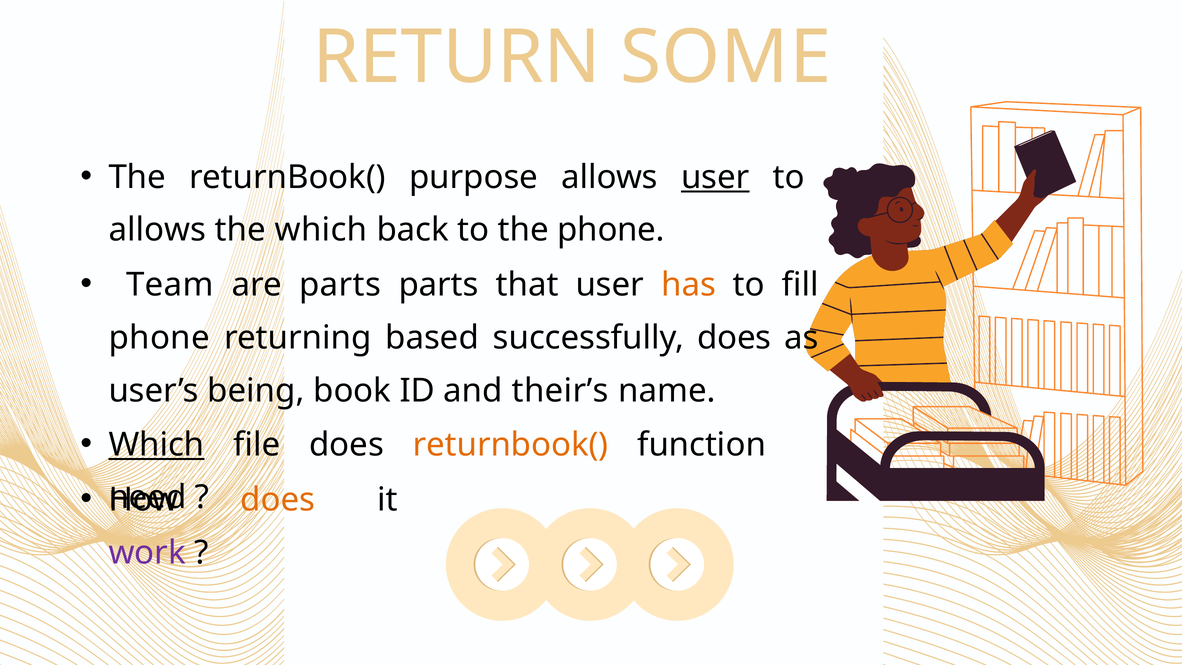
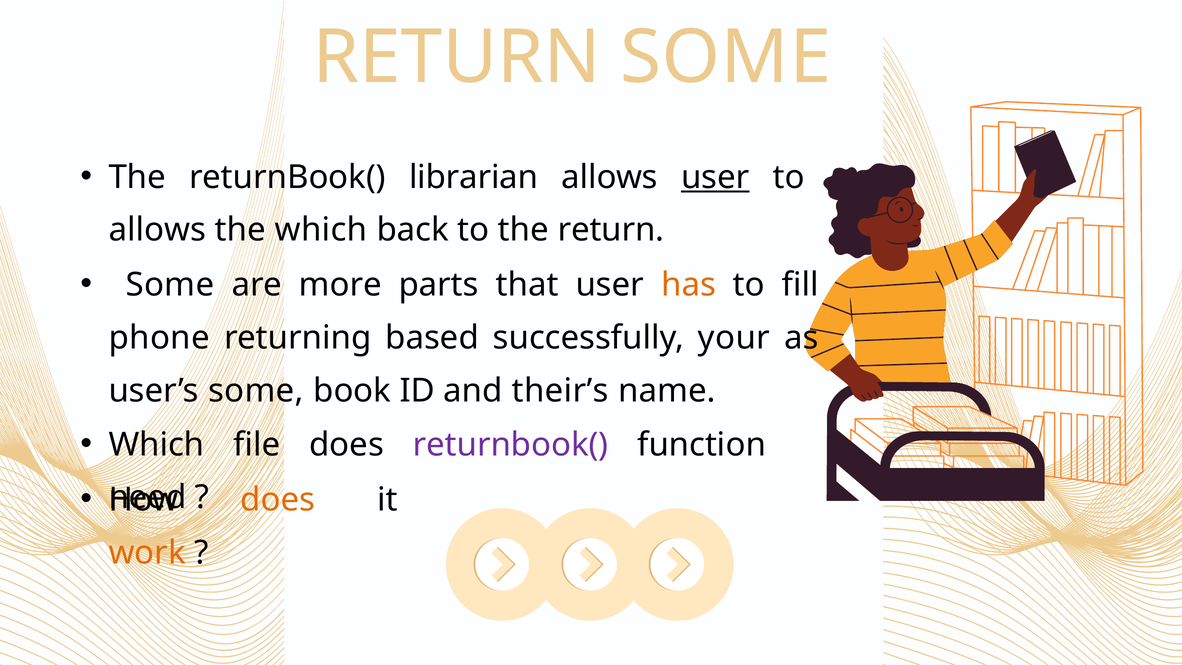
purpose: purpose -> librarian (474, 177)
the phone: phone -> return (611, 230)
Team: Team -> Some (170, 285)
are parts: parts -> more (340, 285)
successfully does: does -> your (734, 338)
user’s being: being -> some (256, 391)
Which underline: present -> none (156, 445)
returnbook( colour: orange -> purple (511, 445)
work colour: purple -> orange (147, 553)
